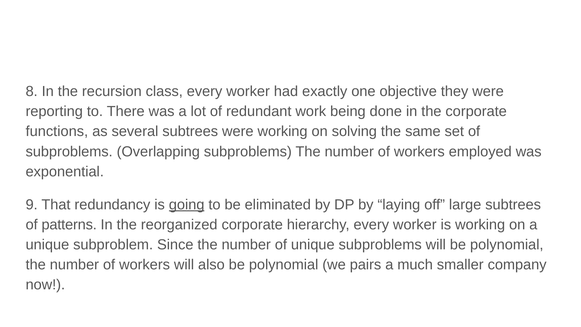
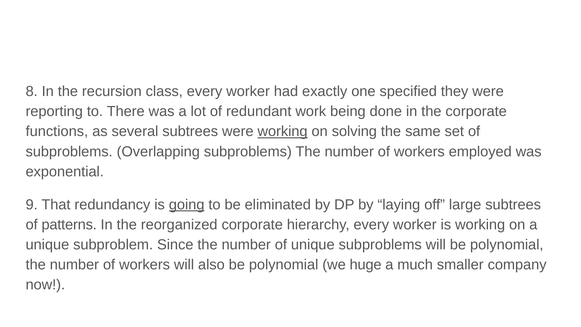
objective: objective -> specified (408, 91)
working underline: none -> present (283, 131)
pairs: pairs -> huge (366, 265)
